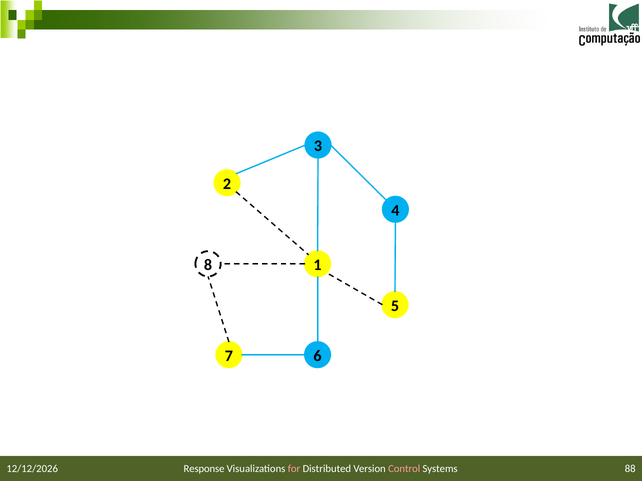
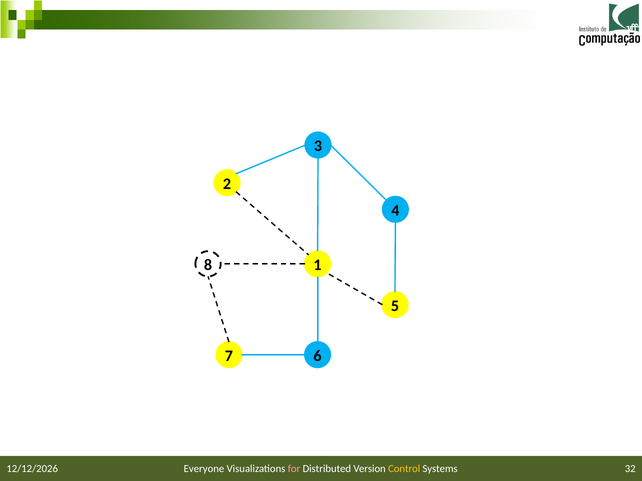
Response: Response -> Everyone (204, 469)
Control colour: pink -> yellow (404, 469)
88: 88 -> 32 (630, 469)
